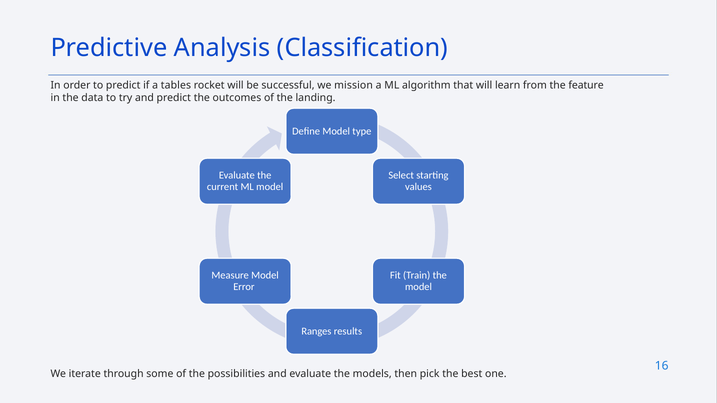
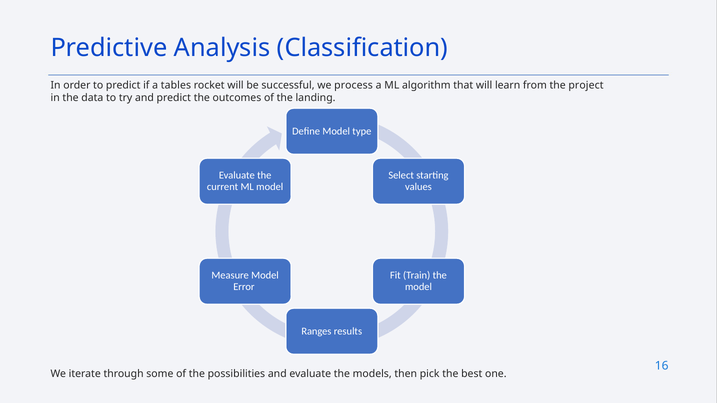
mission: mission -> process (354, 85)
feature: feature -> project (586, 85)
